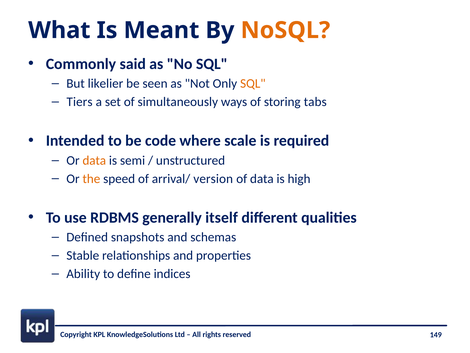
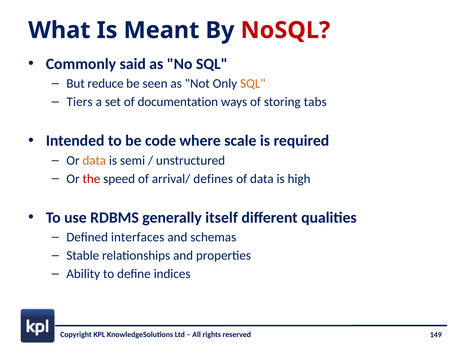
NoSQL colour: orange -> red (285, 30)
likelier: likelier -> reduce (106, 83)
simultaneously: simultaneously -> documentation (178, 102)
the colour: orange -> red (91, 178)
version: version -> defines (213, 178)
snapshots: snapshots -> interfaces (138, 237)
